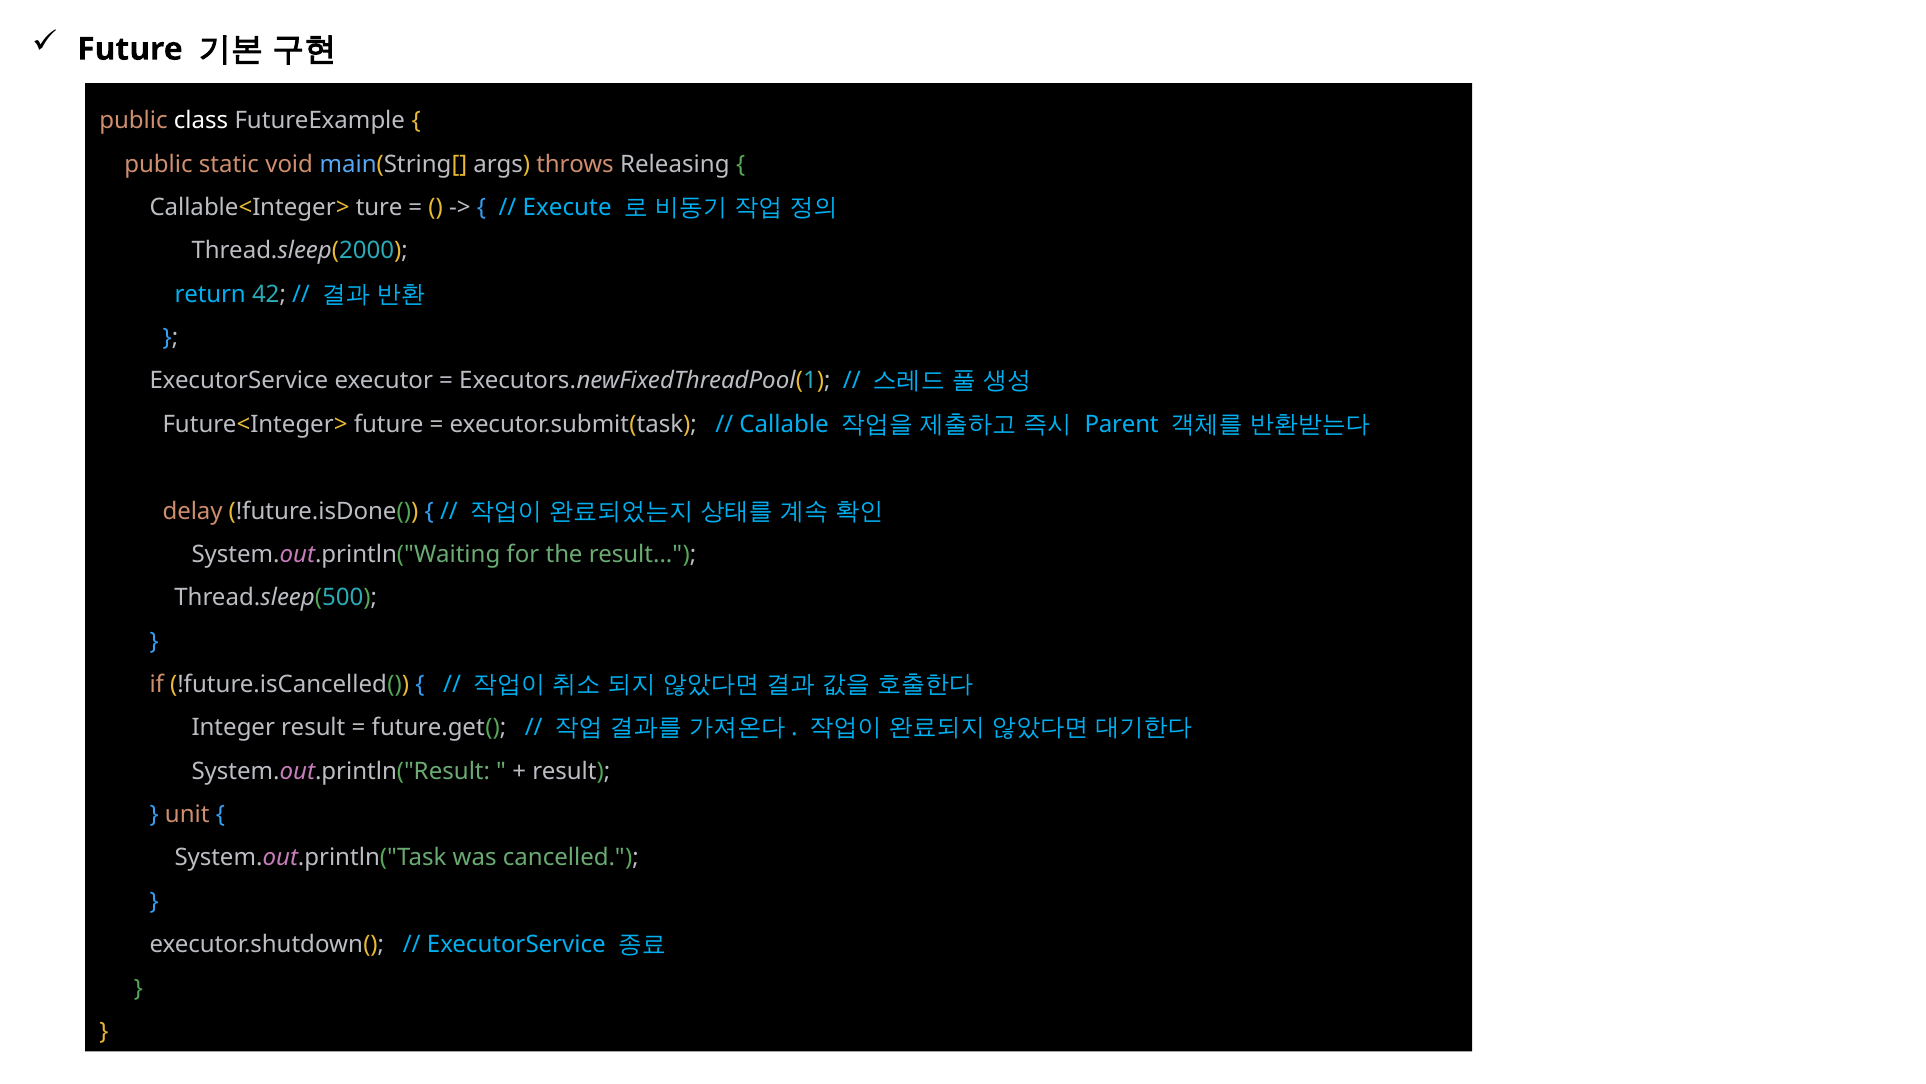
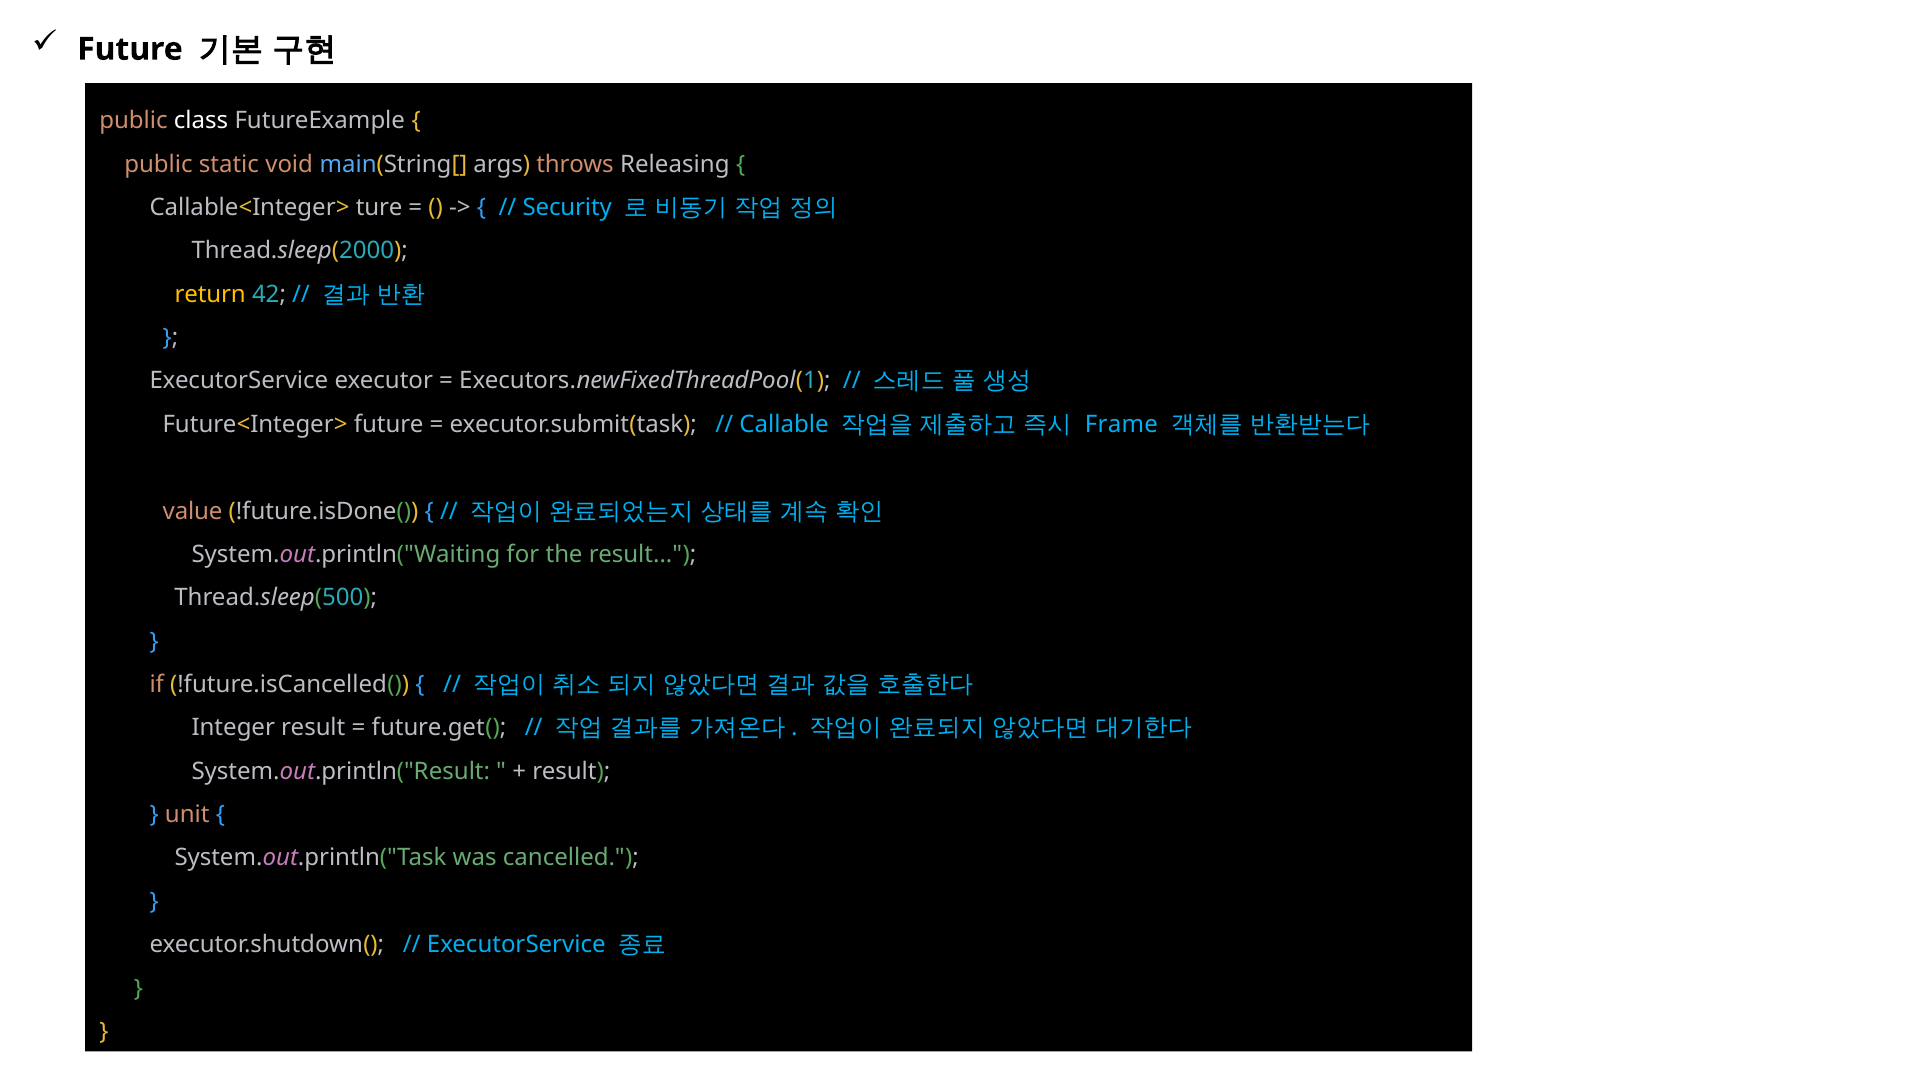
Execute: Execute -> Security (567, 207)
return colour: light blue -> yellow (210, 294)
Parent: Parent -> Frame (1121, 424)
delay: delay -> value (193, 511)
